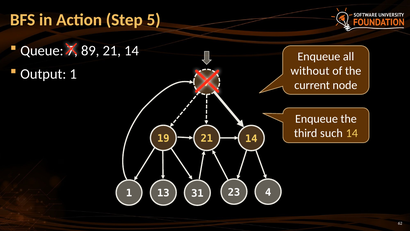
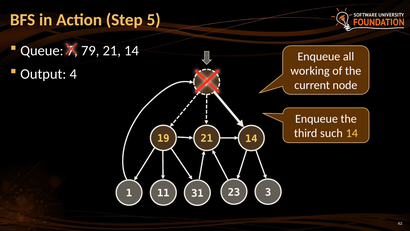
89: 89 -> 79 (90, 51)
without: without -> working (310, 71)
Output 1: 1 -> 4 (73, 74)
4: 4 -> 3 (268, 192)
13: 13 -> 11 (163, 193)
